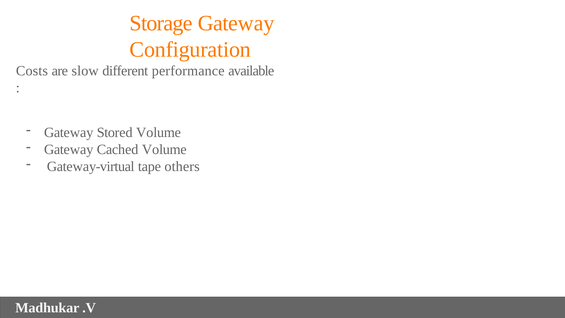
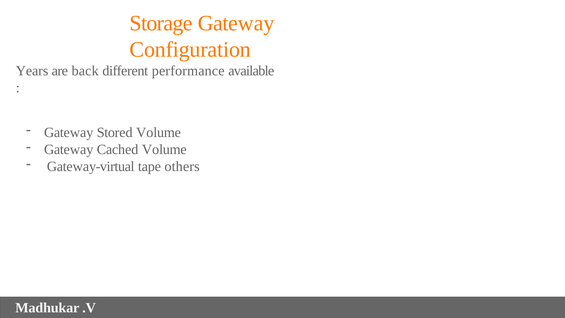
Costs: Costs -> Years (32, 71)
slow: slow -> back (85, 71)
